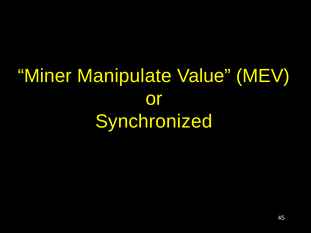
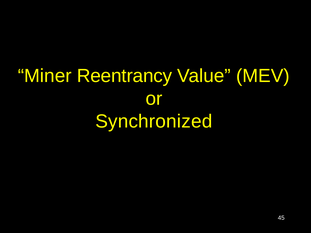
Manipulate: Manipulate -> Reentrancy (125, 76)
